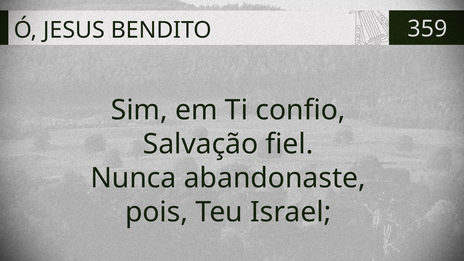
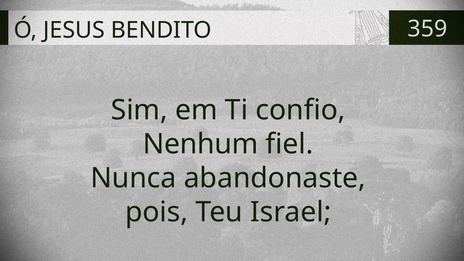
Salvação: Salvação -> Nenhum (201, 144)
